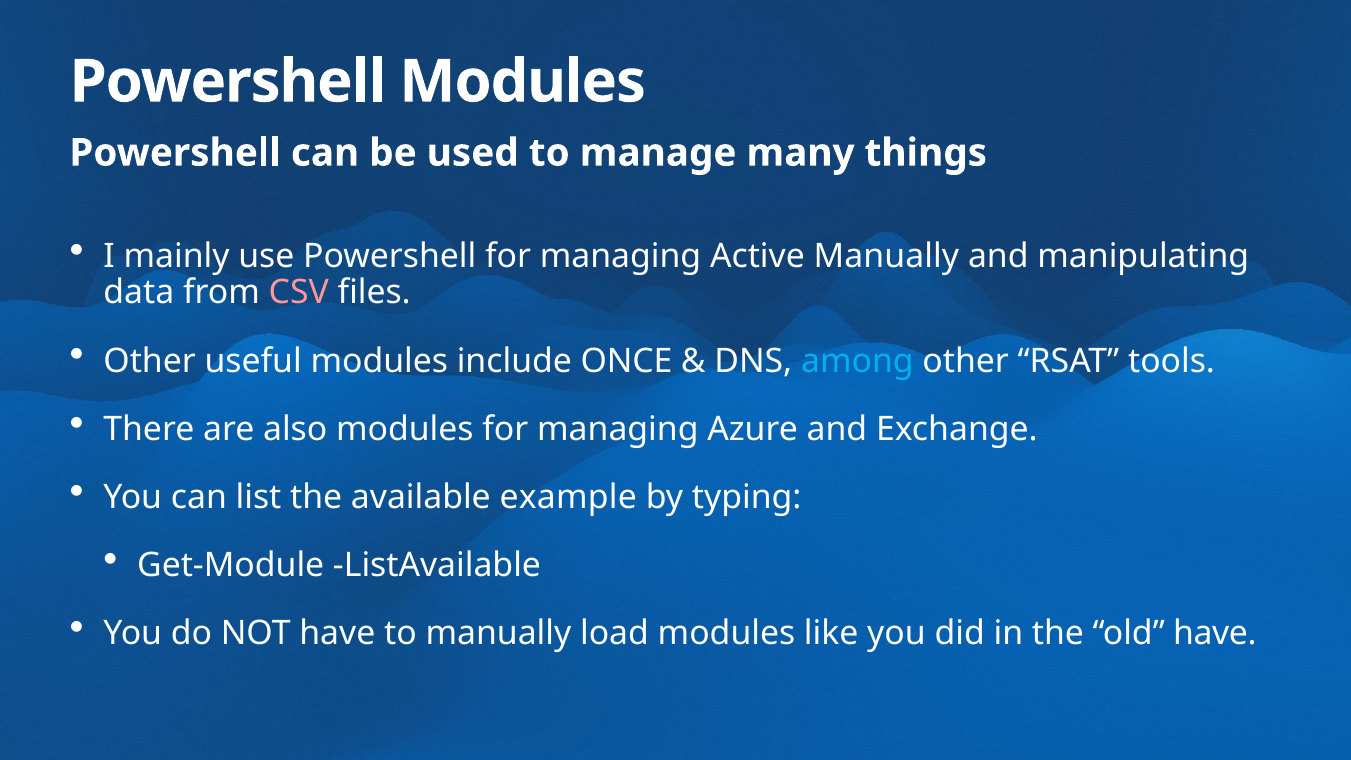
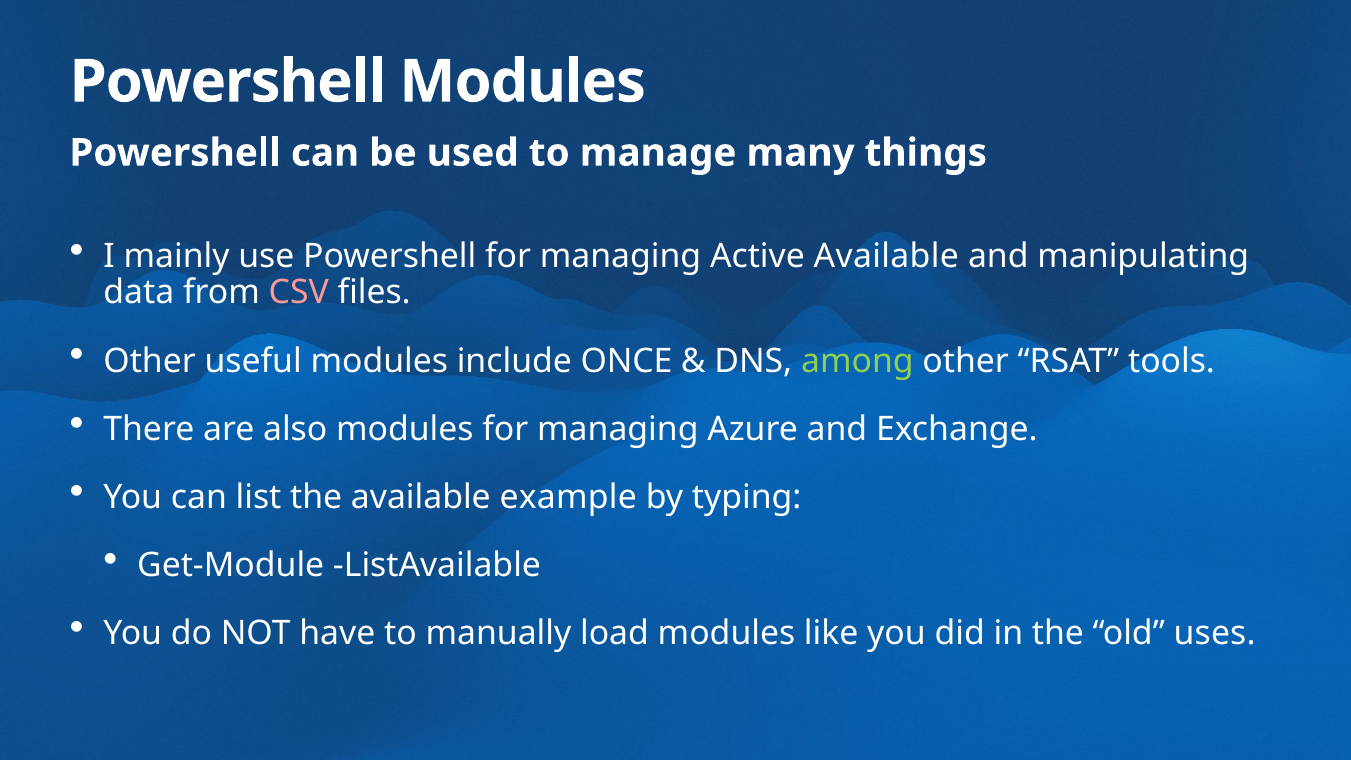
Active Manually: Manually -> Available (886, 256)
among colour: light blue -> light green (857, 361)
old have: have -> uses (1215, 633)
